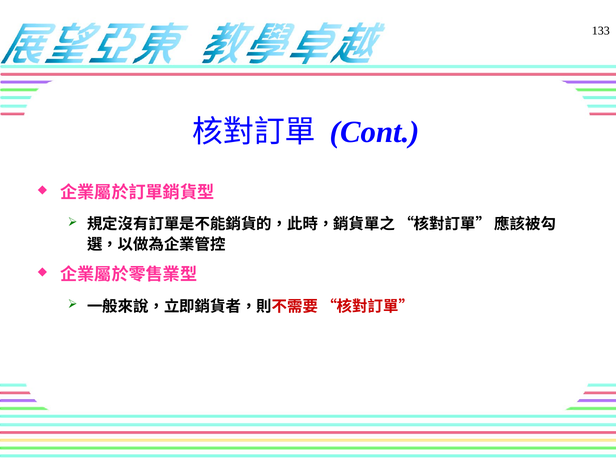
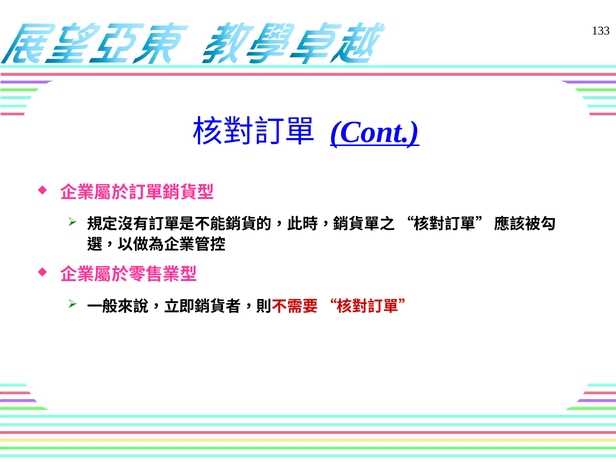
Cont underline: none -> present (375, 132)
